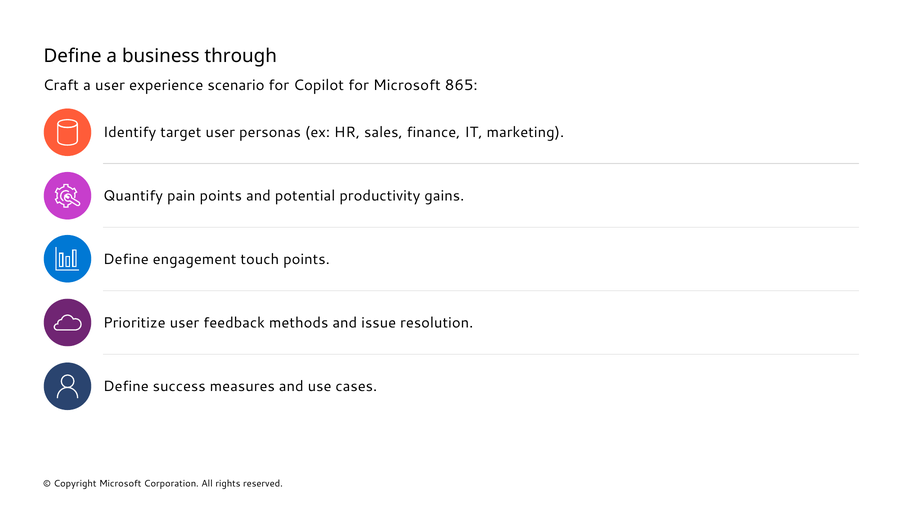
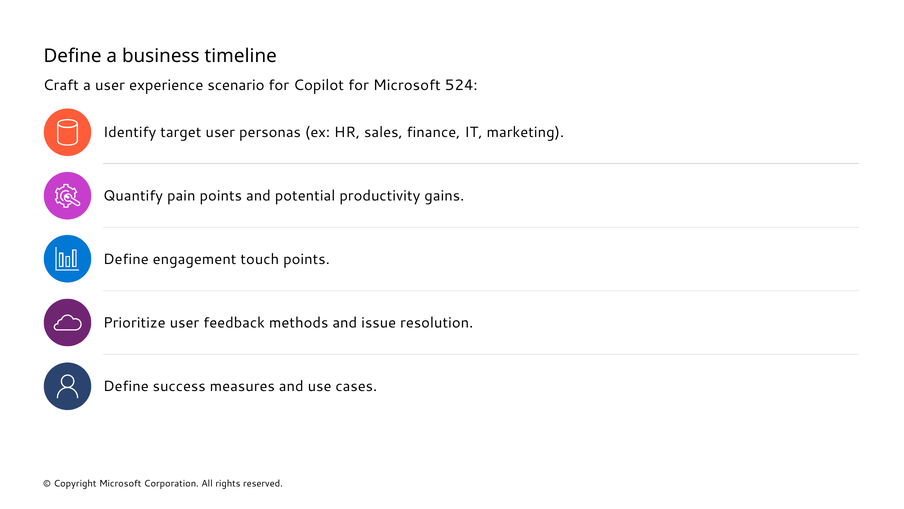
through: through -> timeline (241, 56)
865: 865 -> 524 (461, 85)
